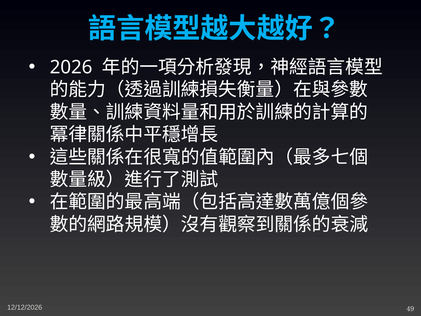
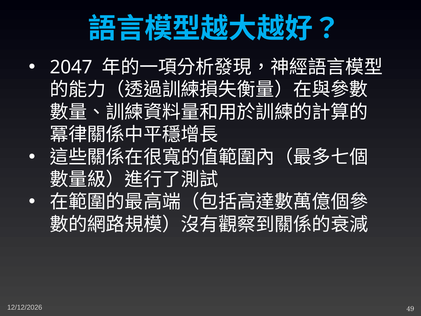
2026: 2026 -> 2047 (71, 67)
